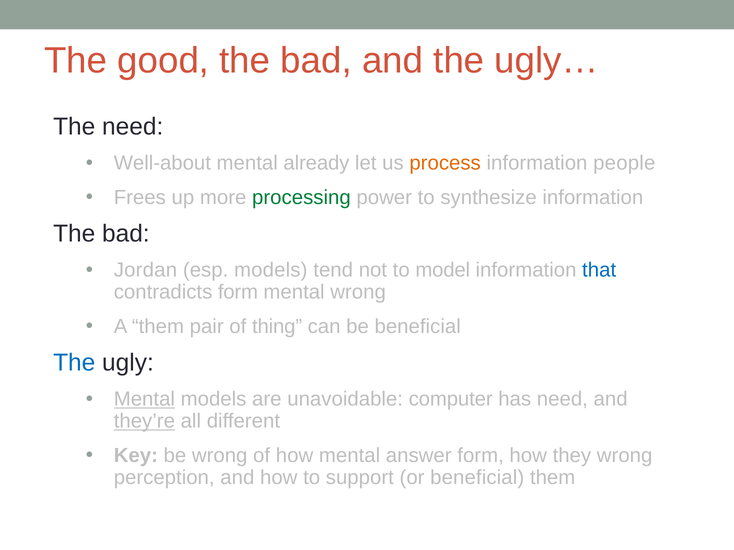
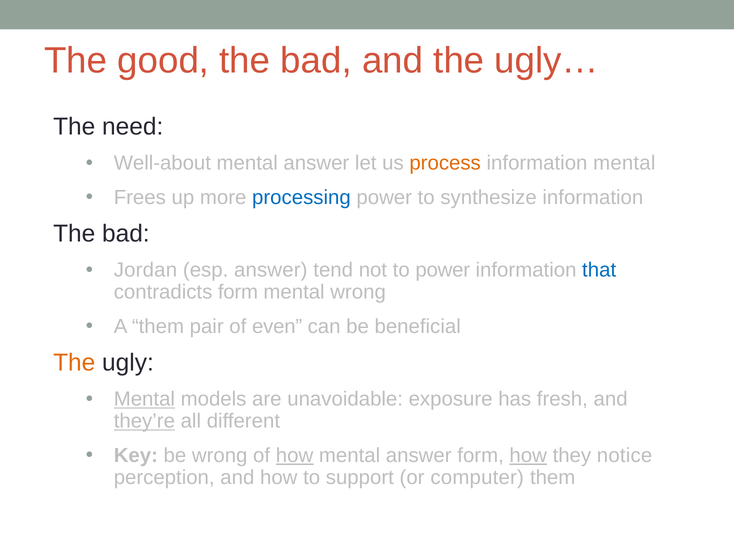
already: already -> answer (316, 163)
information people: people -> mental (624, 163)
processing colour: green -> blue (301, 198)
esp models: models -> answer (271, 270)
to model: model -> power (443, 270)
thing: thing -> even (277, 327)
The colour: blue -> orange (74, 363)
computer: computer -> exposure (451, 400)
has need: need -> fresh (562, 400)
how underline: none -> present (295, 456)
how underline: none -> present (528, 456)
they wrong: wrong -> notice (625, 456)
or beneficial: beneficial -> computer (477, 478)
